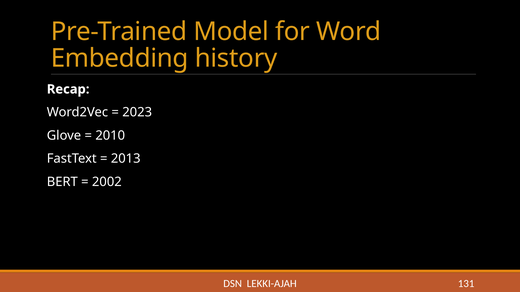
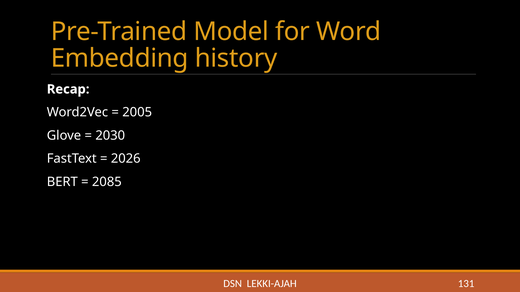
2023: 2023 -> 2005 (137, 113)
2010: 2010 -> 2030 (110, 136)
2013: 2013 -> 2026 (126, 159)
2002: 2002 -> 2085 (107, 182)
